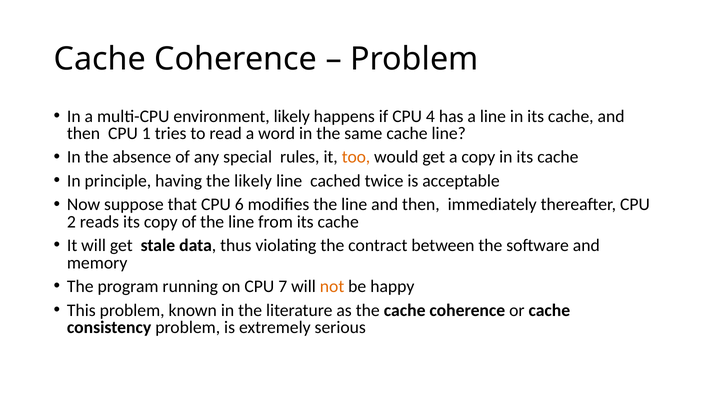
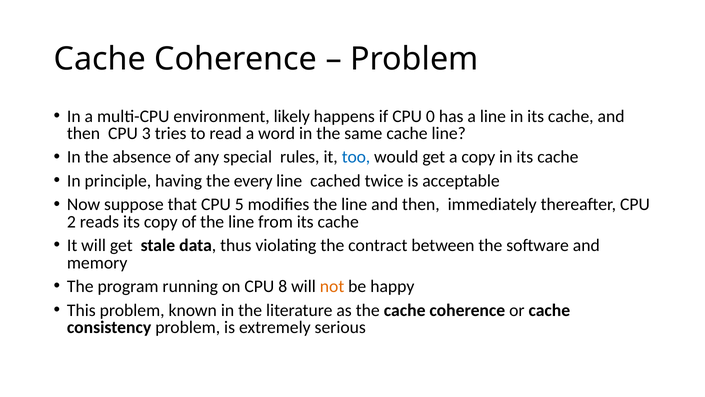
4: 4 -> 0 (430, 116)
1: 1 -> 3 (146, 133)
too colour: orange -> blue (356, 157)
the likely: likely -> every (253, 181)
6: 6 -> 5 (239, 204)
7: 7 -> 8 (283, 286)
